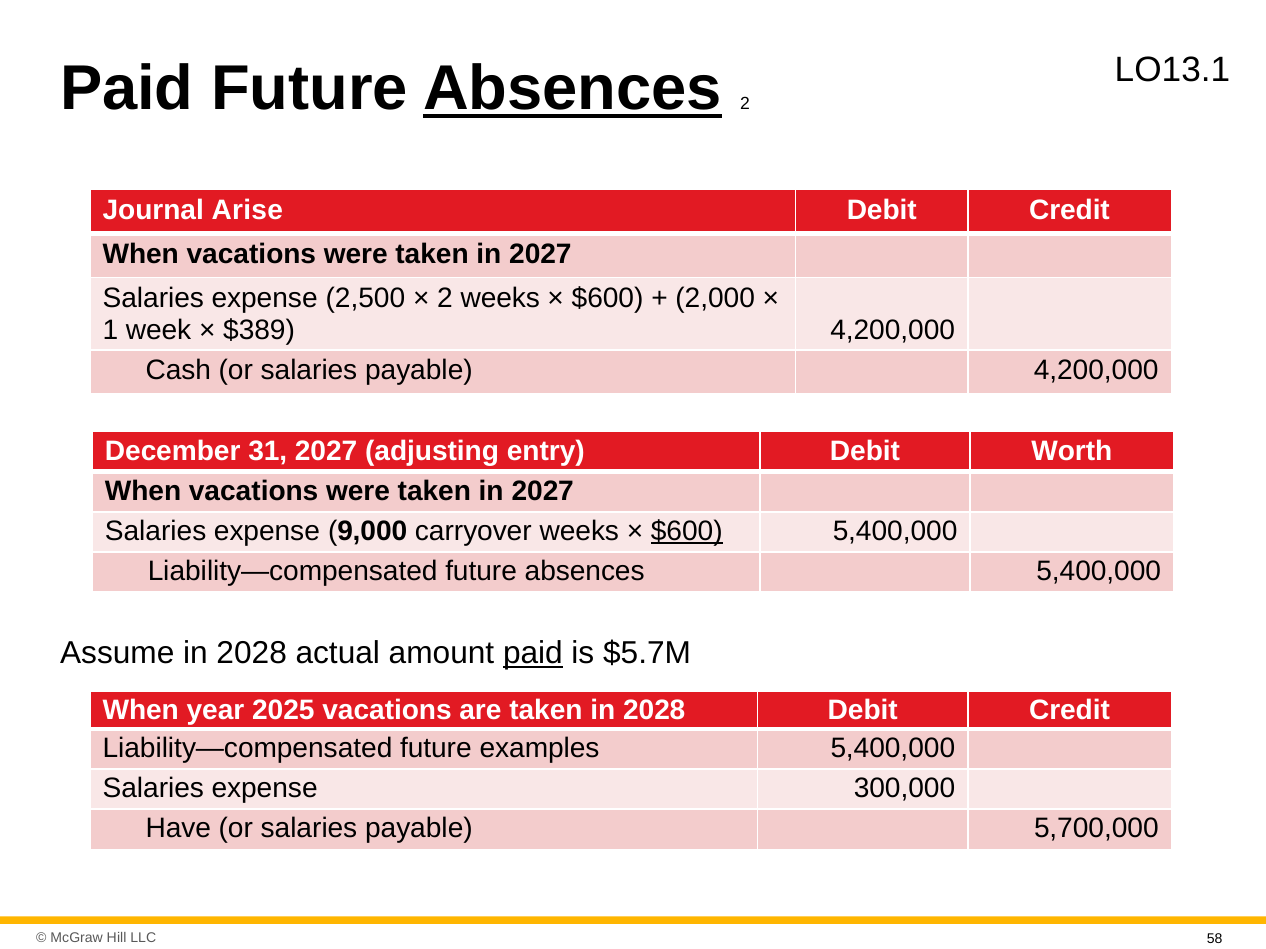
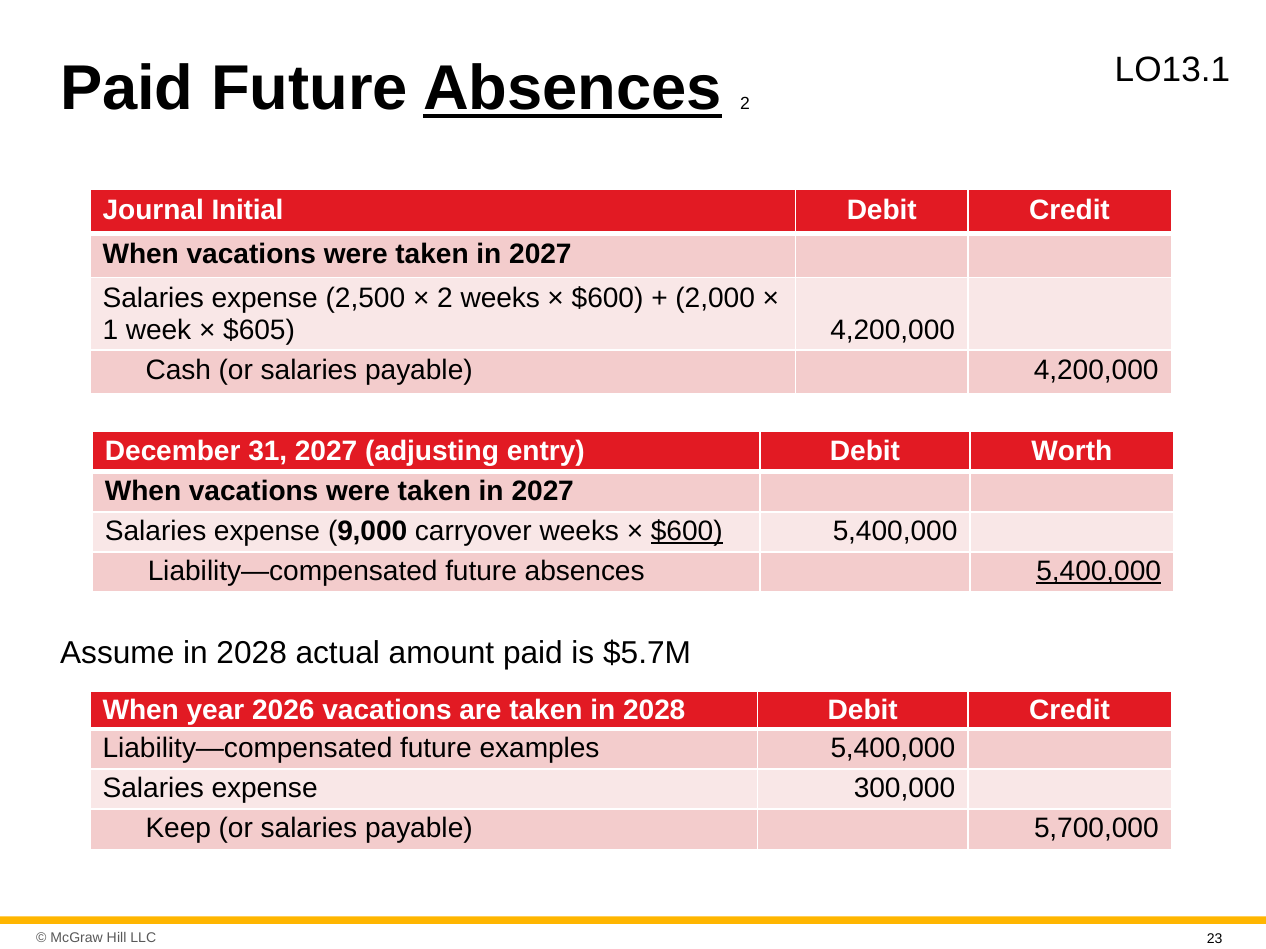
Arise: Arise -> Initial (248, 210)
$389: $389 -> $605 (259, 330)
5,400,000 underline: none -> present (1099, 571)
paid underline: present -> none (533, 654)
2025: 2025 -> 2026 (283, 711)
Have: Have -> Keep (178, 829)
58: 58 -> 23 (1215, 940)
